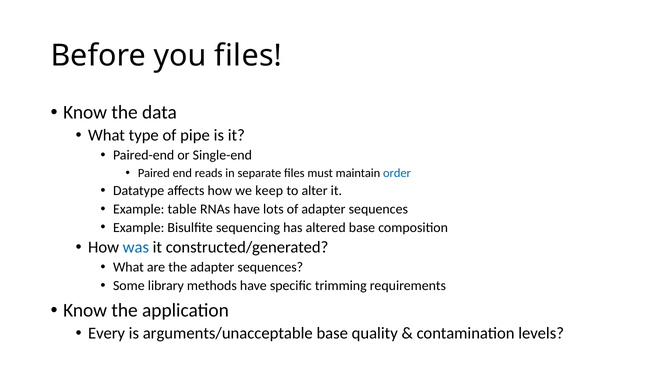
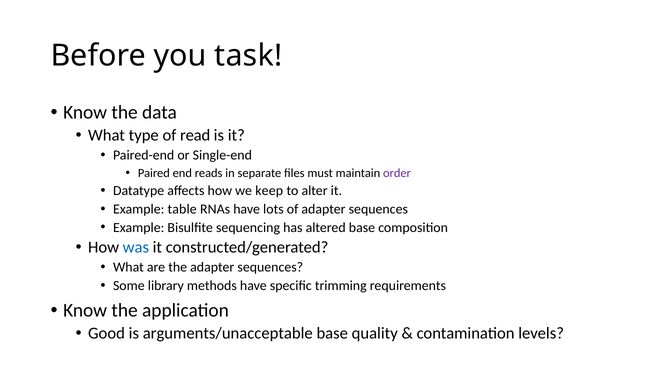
you files: files -> task (248, 56)
pipe: pipe -> read (195, 135)
order colour: blue -> purple (397, 173)
Every: Every -> Good (106, 334)
